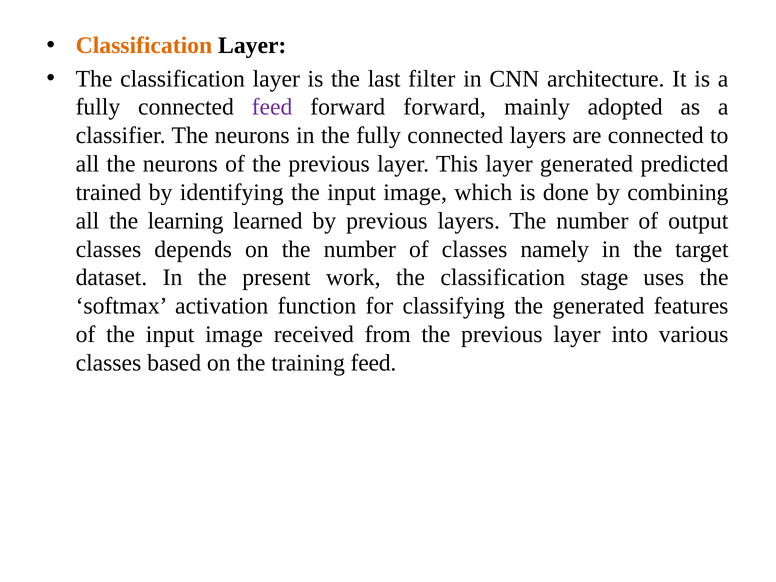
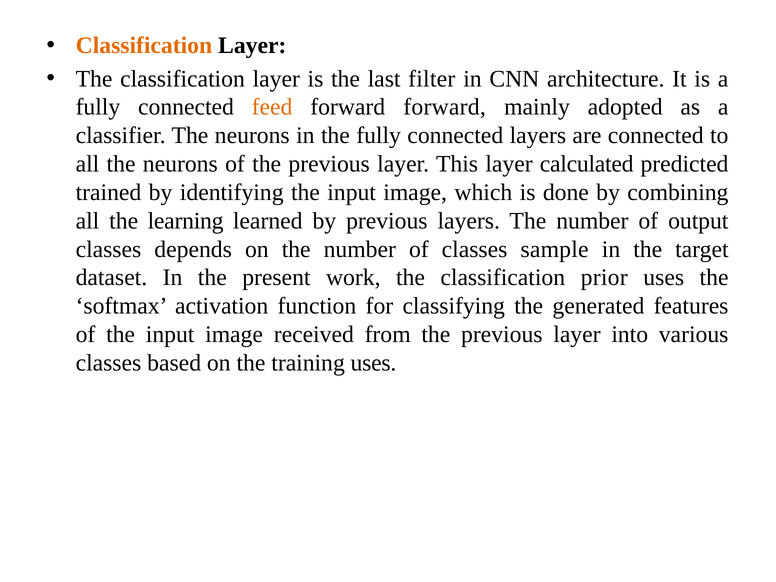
feed colour: purple -> orange (272, 107)
layer generated: generated -> calculated (587, 164)
namely: namely -> sample (555, 249)
stage: stage -> prior (604, 278)
training feed: feed -> uses (373, 363)
